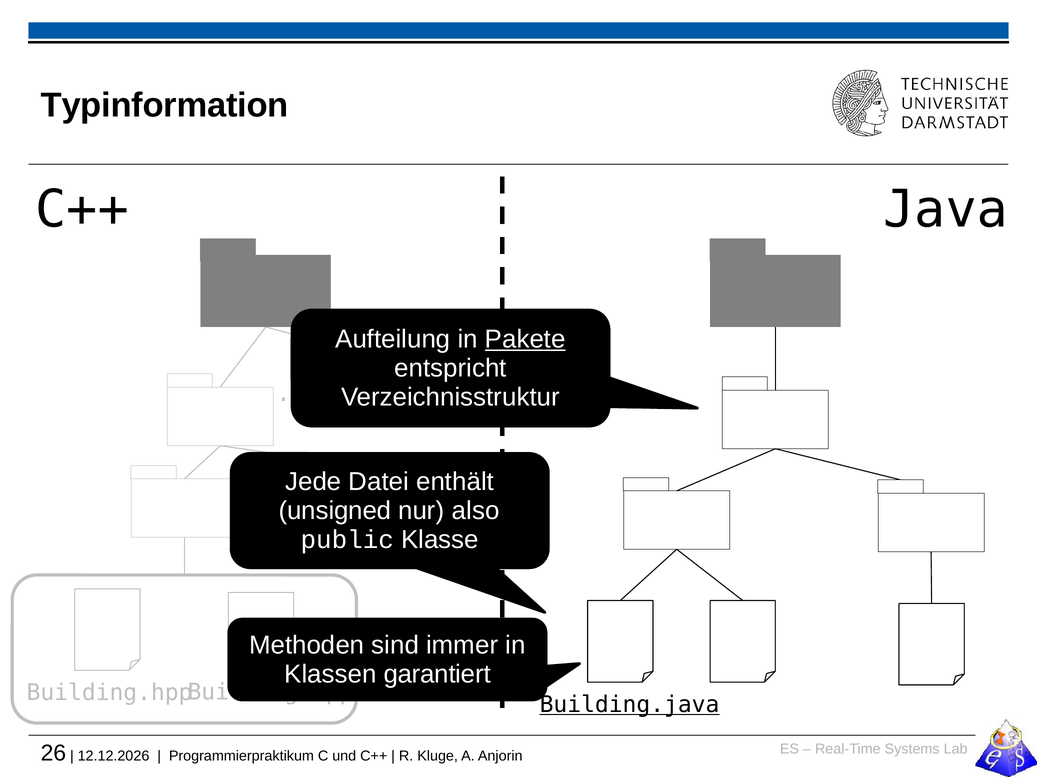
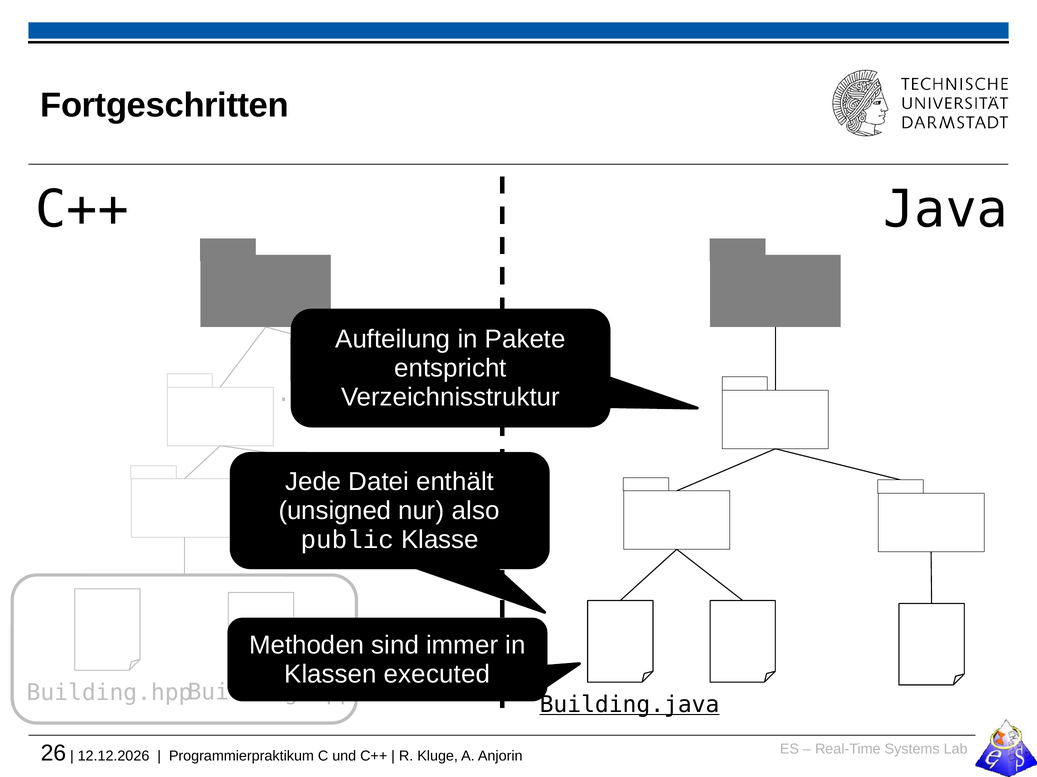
Typinformation: Typinformation -> Fortgeschritten (165, 105)
Pakete underline: present -> none (525, 340)
garantiert: garantiert -> executed (437, 675)
